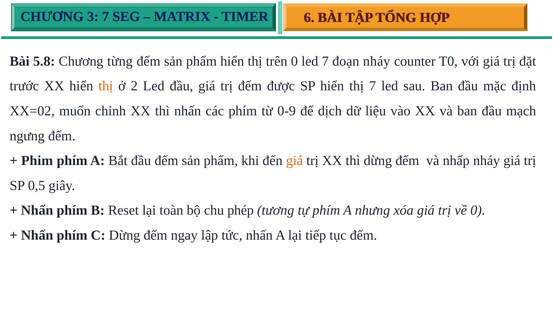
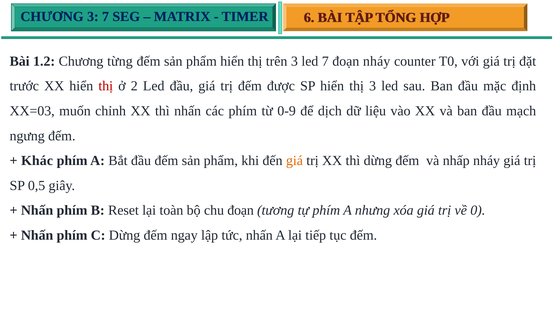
5.8: 5.8 -> 1.2 (44, 61)
trên 0: 0 -> 3 (294, 61)
thị colour: orange -> red (106, 86)
thị 7: 7 -> 3 (373, 86)
XX=02: XX=02 -> XX=03 (32, 111)
Phim: Phim -> Khác (37, 161)
chu phép: phép -> đoạn (241, 210)
